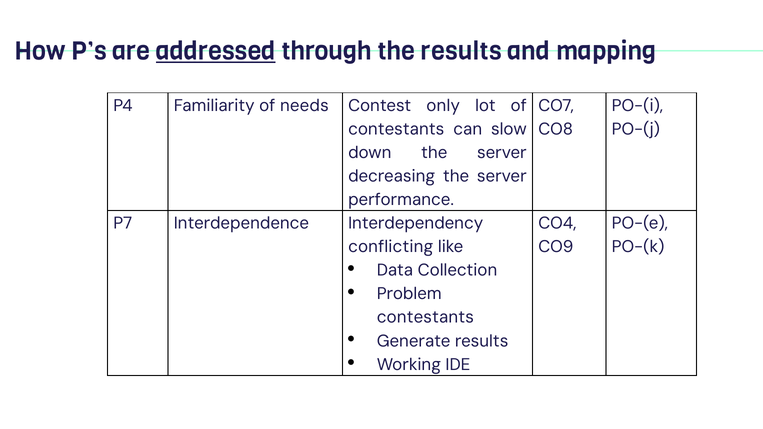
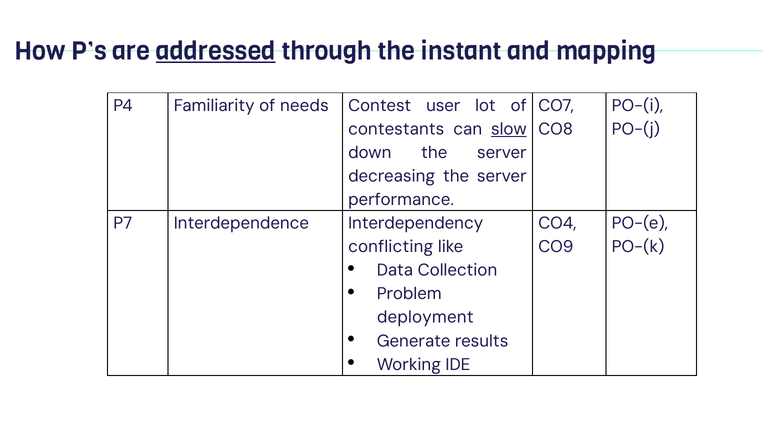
the results: results -> instant (461, 52)
only: only -> user (443, 106)
slow underline: none -> present (509, 129)
contestants: contestants -> deployment (425, 318)
